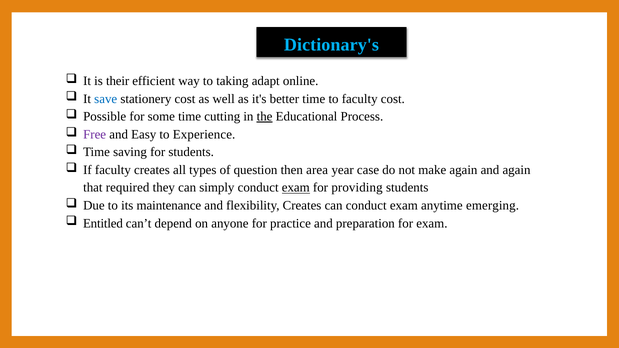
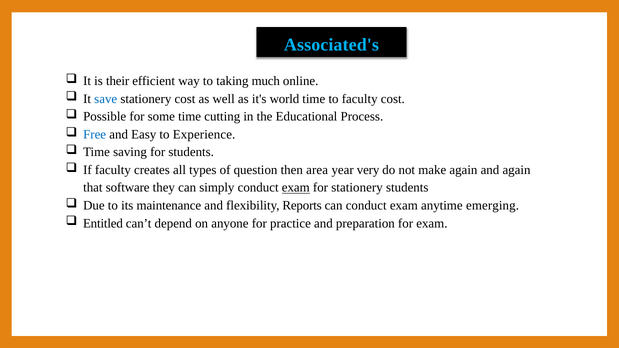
Dictionary's: Dictionary's -> Associated's (331, 45)
adapt: adapt -> much (266, 81)
better: better -> world (284, 99)
the underline: present -> none (265, 117)
Free colour: purple -> blue (95, 134)
case: case -> very (368, 170)
required: required -> software (128, 188)
for providing: providing -> stationery (357, 188)
flexibility Creates: Creates -> Reports (302, 206)
